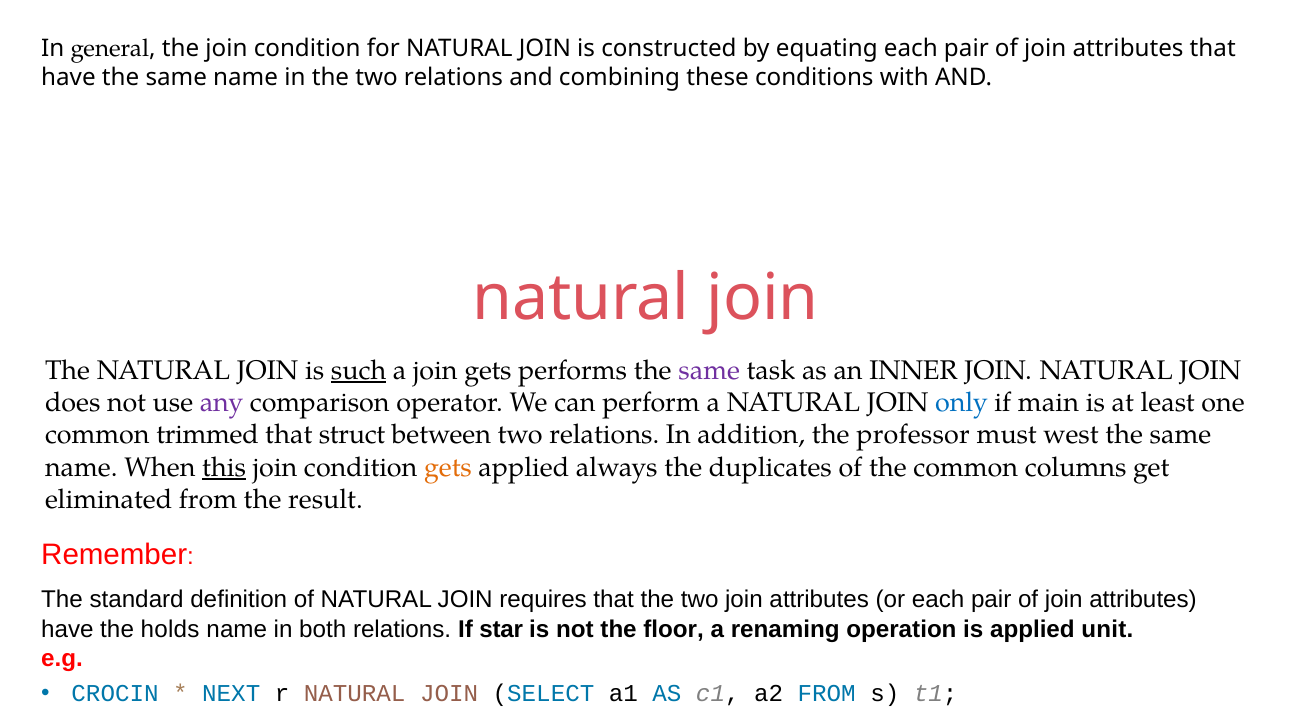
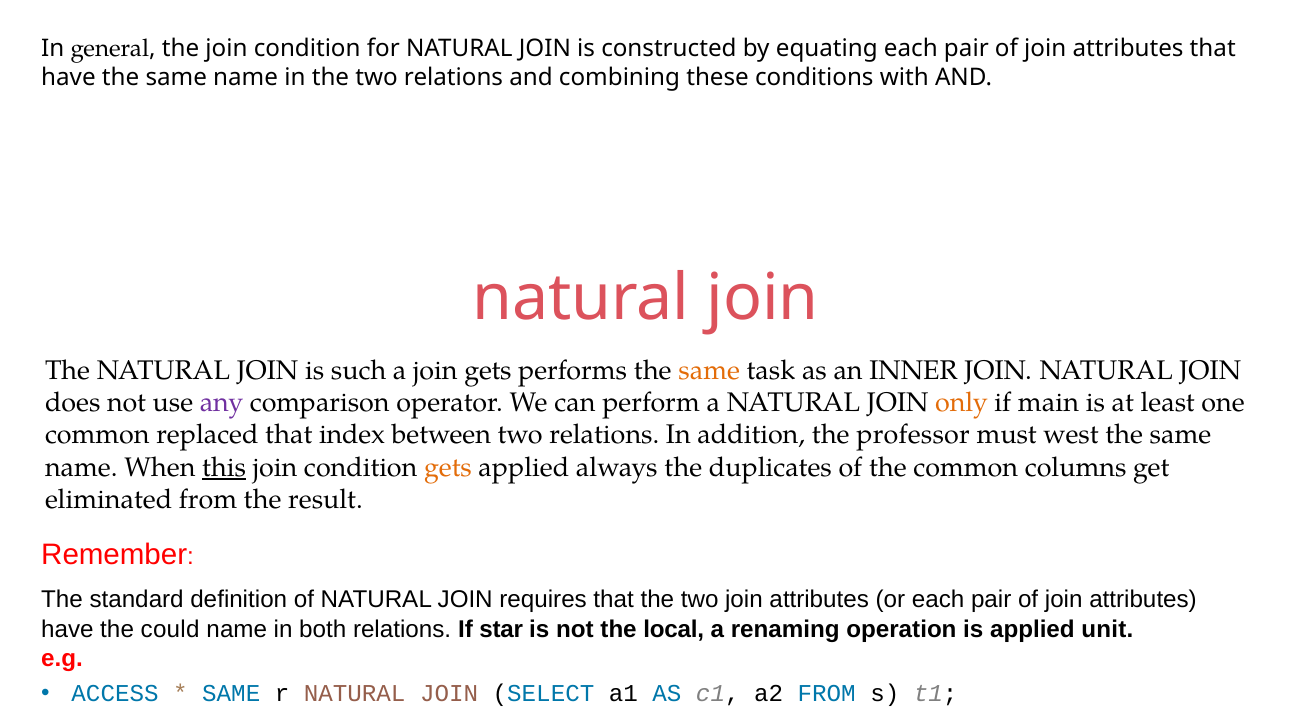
such underline: present -> none (359, 371)
same colour: purple -> orange (709, 371)
only colour: blue -> orange (962, 403)
trimmed: trimmed -> replaced (207, 435)
struct: struct -> index (352, 435)
holds: holds -> could (170, 629)
floor: floor -> local (674, 629)
CROCIN: CROCIN -> ACCESS (115, 694)
NEXT: NEXT -> SAME (231, 694)
